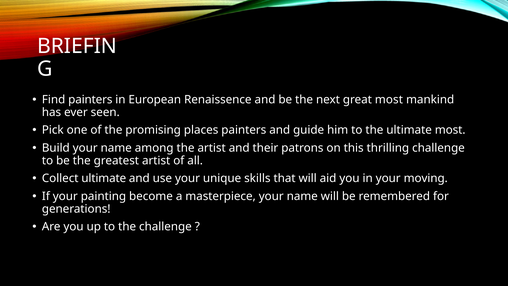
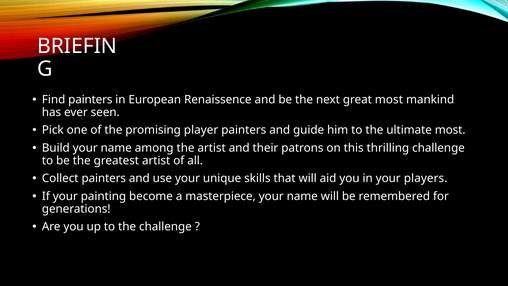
places: places -> player (201, 130)
Collect ultimate: ultimate -> painters (104, 178)
moving: moving -> players (426, 178)
